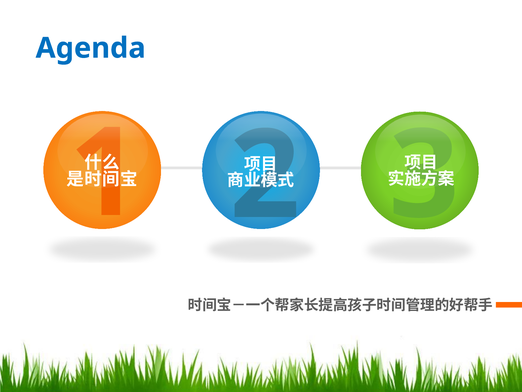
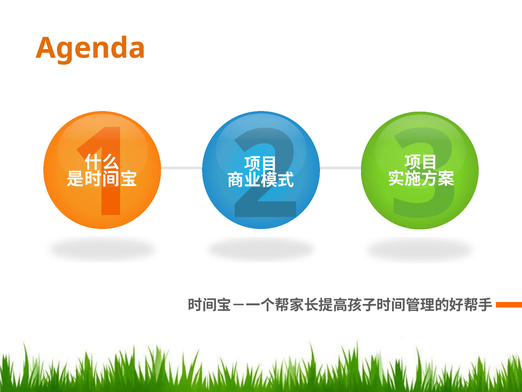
Agenda colour: blue -> orange (91, 48)
